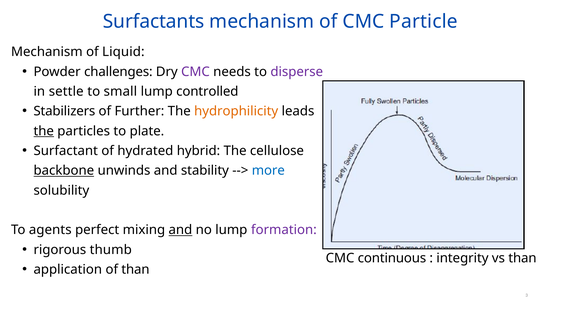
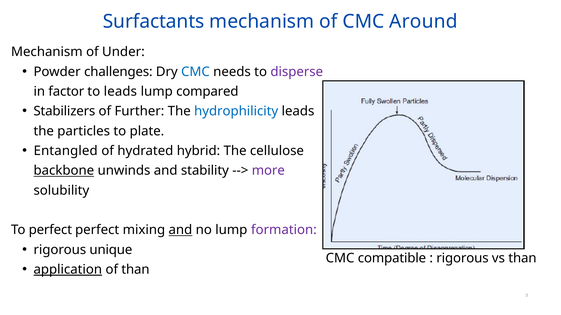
Particle: Particle -> Around (424, 22)
Liquid: Liquid -> Under (123, 52)
CMC colour: purple -> blue (195, 72)
settle: settle -> factor (66, 92)
to small: small -> leads (120, 92)
controlled: controlled -> compared (207, 92)
hydrophilicity colour: orange -> blue (236, 112)
the underline: present -> none (44, 131)
Surfactant: Surfactant -> Entangled (66, 151)
more colour: blue -> purple (268, 171)
To agents: agents -> perfect (50, 230)
thumb: thumb -> unique (111, 250)
continuous: continuous -> compatible (392, 259)
integrity: integrity -> rigorous (462, 259)
application underline: none -> present (68, 270)
